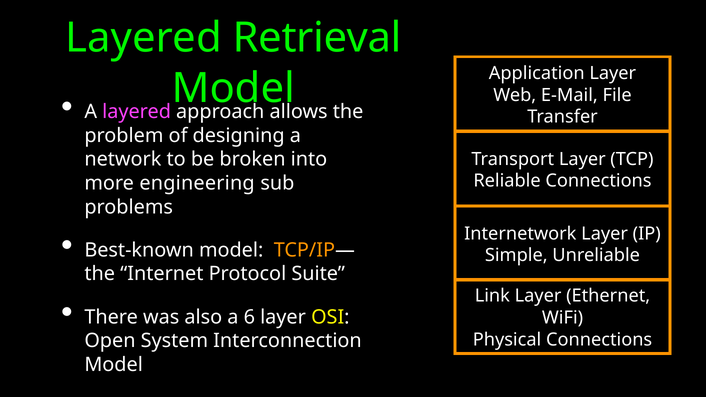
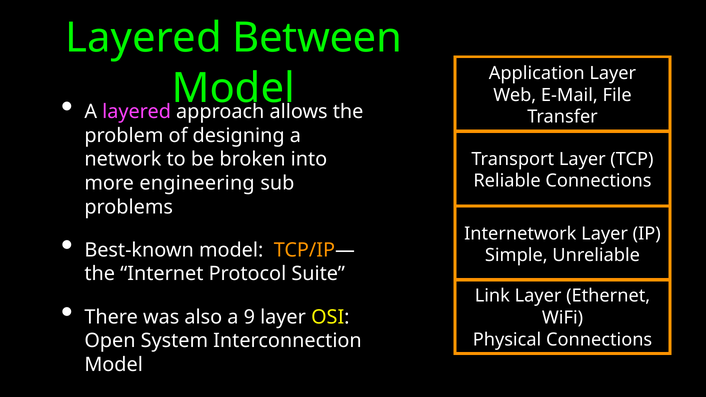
Retrieval: Retrieval -> Between (317, 38)
6: 6 -> 9 (249, 317)
